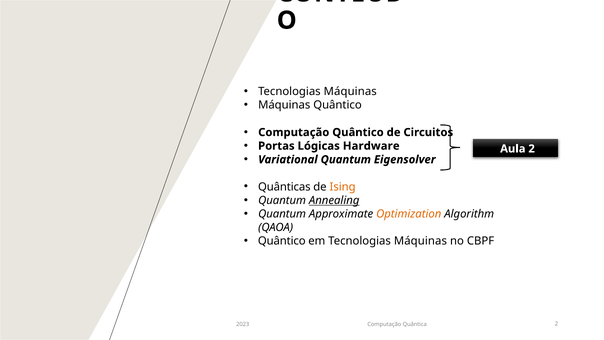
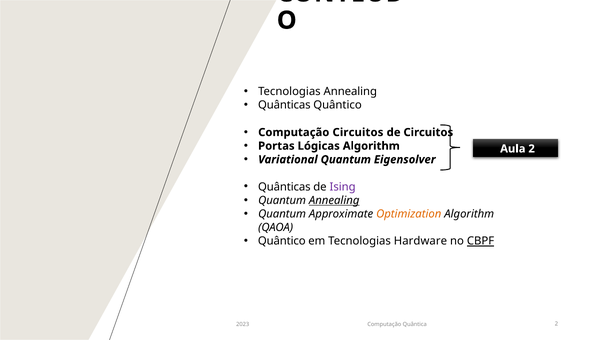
Máquinas: Máquinas -> Annealing (350, 91)
Máquinas: Máquinas -> Quânticas (284, 105)
Computação Quântico: Quântico -> Circuitos (358, 132)
Lógicas Hardware: Hardware -> Algorithm (371, 146)
Ising colour: orange -> purple (343, 187)
em Tecnologias Máquinas: Máquinas -> Hardware (420, 241)
CBPF underline: none -> present (481, 241)
